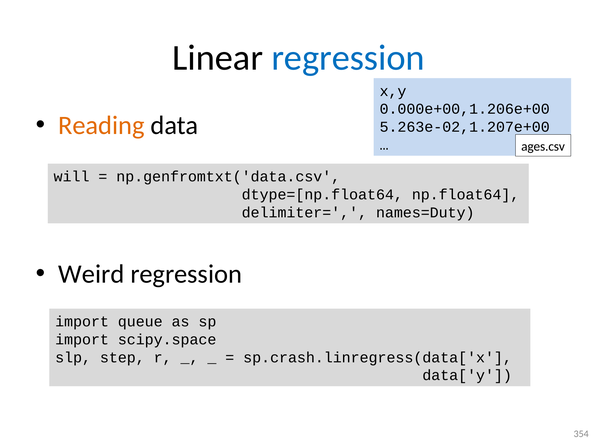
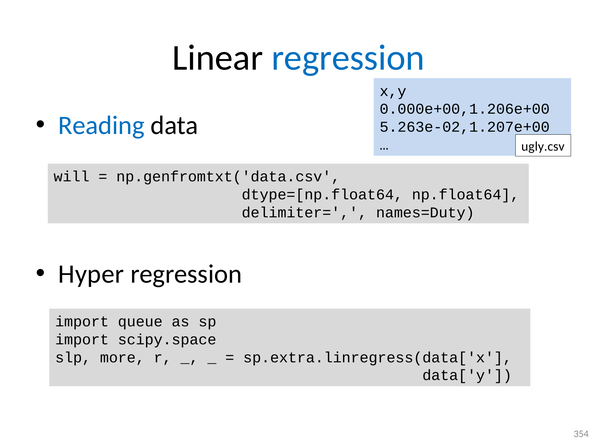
Reading colour: orange -> blue (101, 125)
ages.csv: ages.csv -> ugly.csv (543, 146)
Weird: Weird -> Hyper (91, 274)
step: step -> more (122, 357)
sp.crash.linregress(data['x: sp.crash.linregress(data['x -> sp.extra.linregress(data['x (378, 357)
